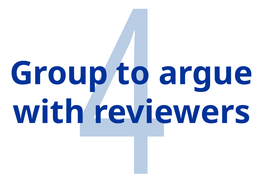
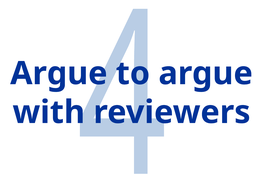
Group: Group -> Argue (59, 74)
